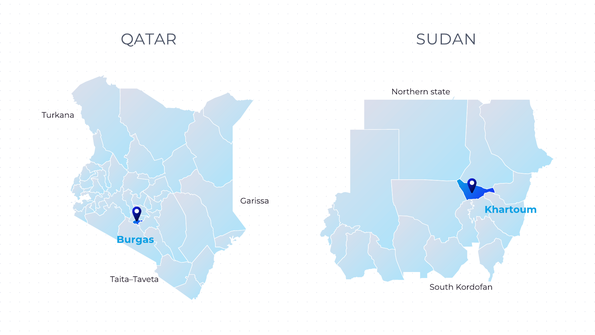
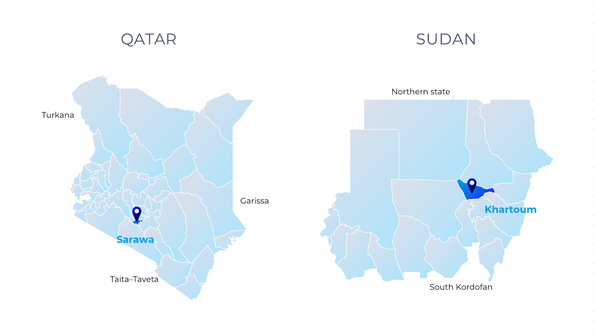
Burgas: Burgas -> Sarawa (135, 239)
